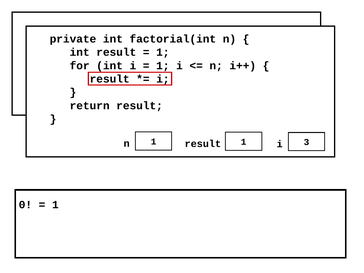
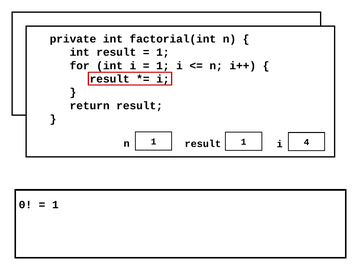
3: 3 -> 4 (307, 142)
